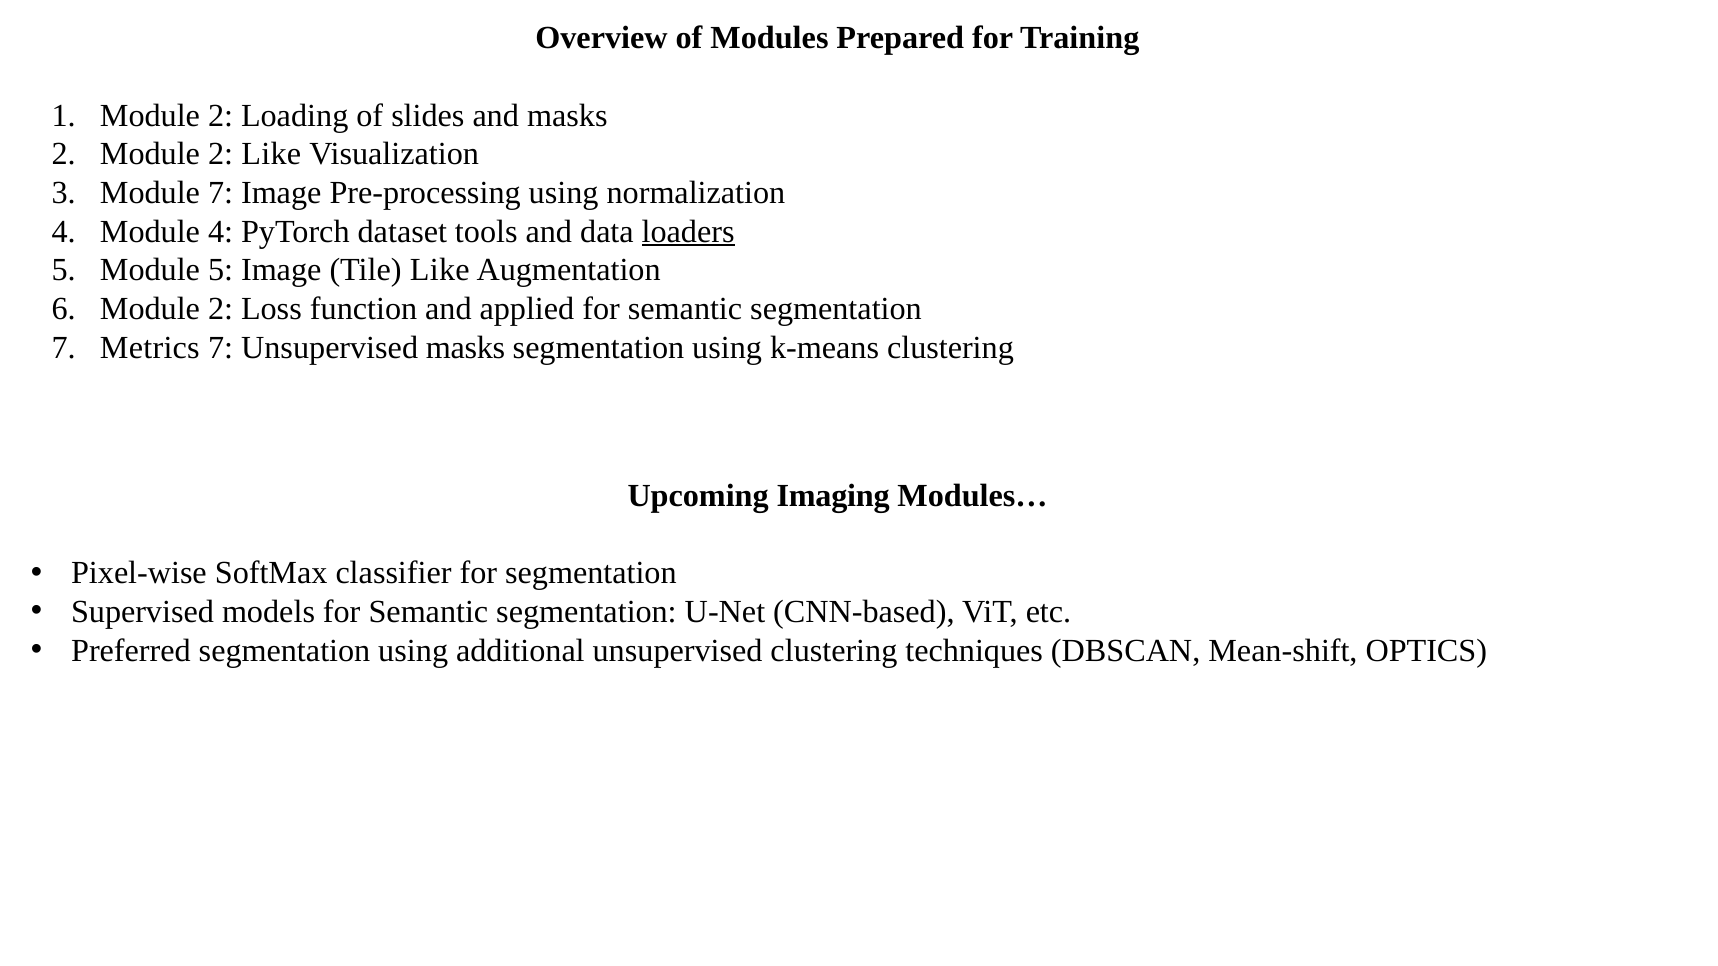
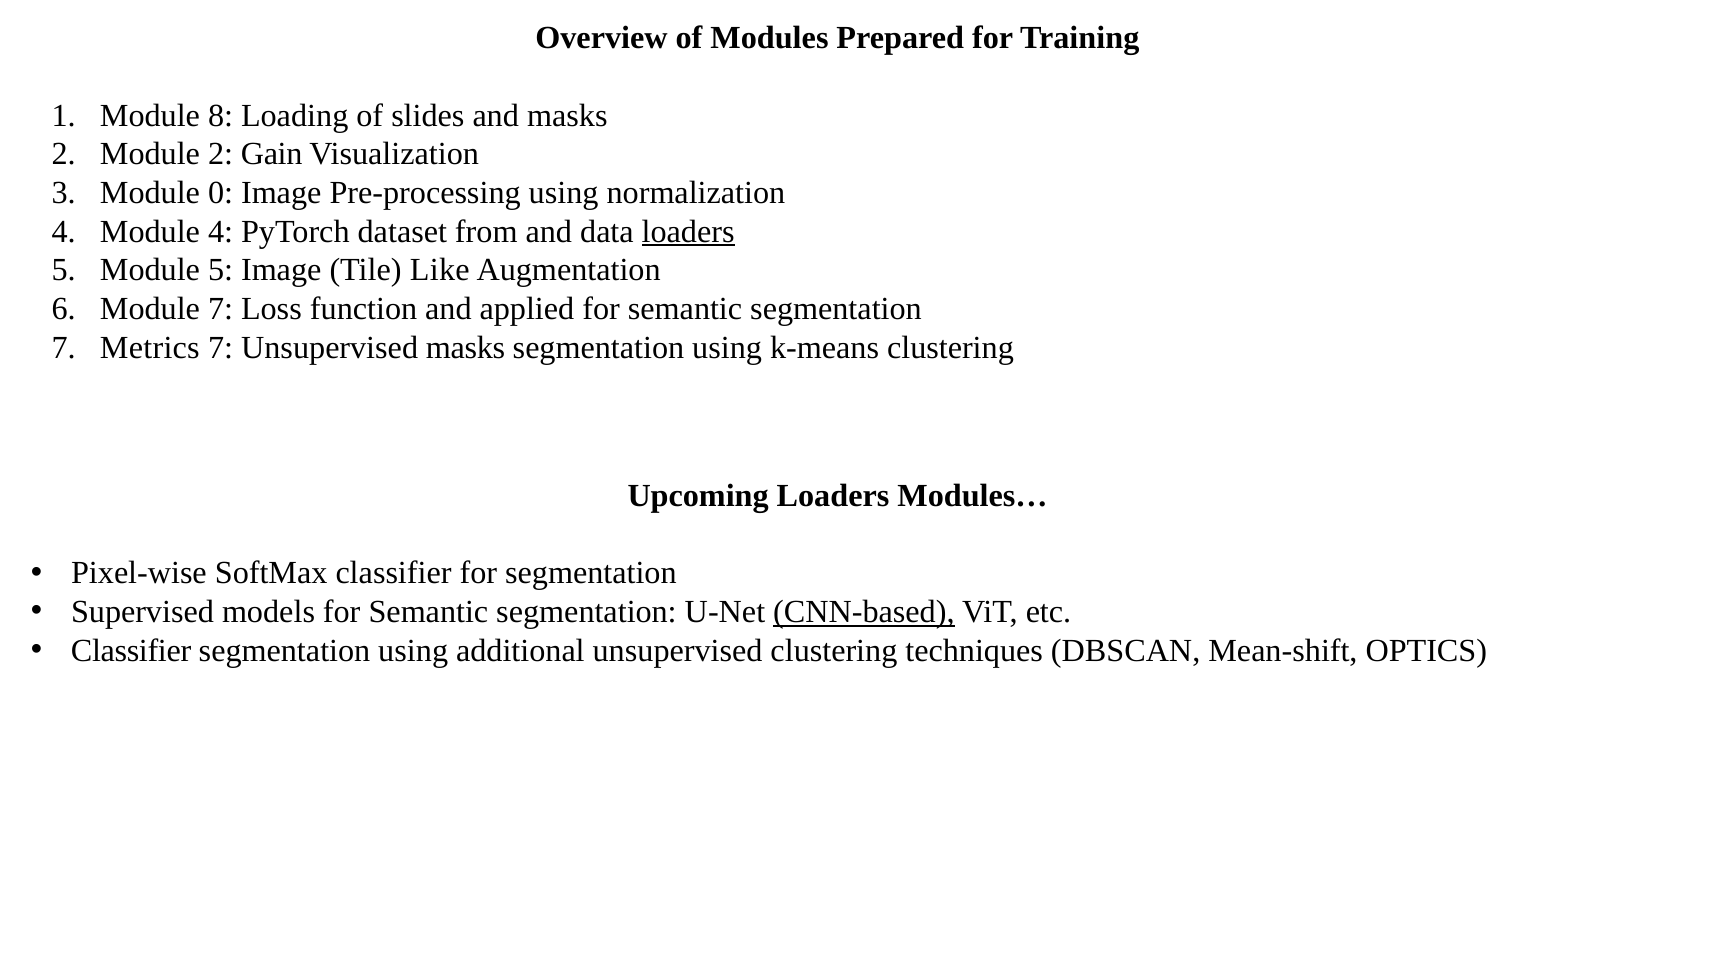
1 Module 2: 2 -> 8 (221, 116)
2 Like: Like -> Gain (272, 154)
Module 7: 7 -> 0 (221, 193)
tools: tools -> from (486, 232)
6 Module 2: 2 -> 7 (221, 309)
Upcoming Imaging: Imaging -> Loaders (833, 496)
CNN-based underline: none -> present (864, 612)
Preferred: Preferred -> Classifier (131, 651)
